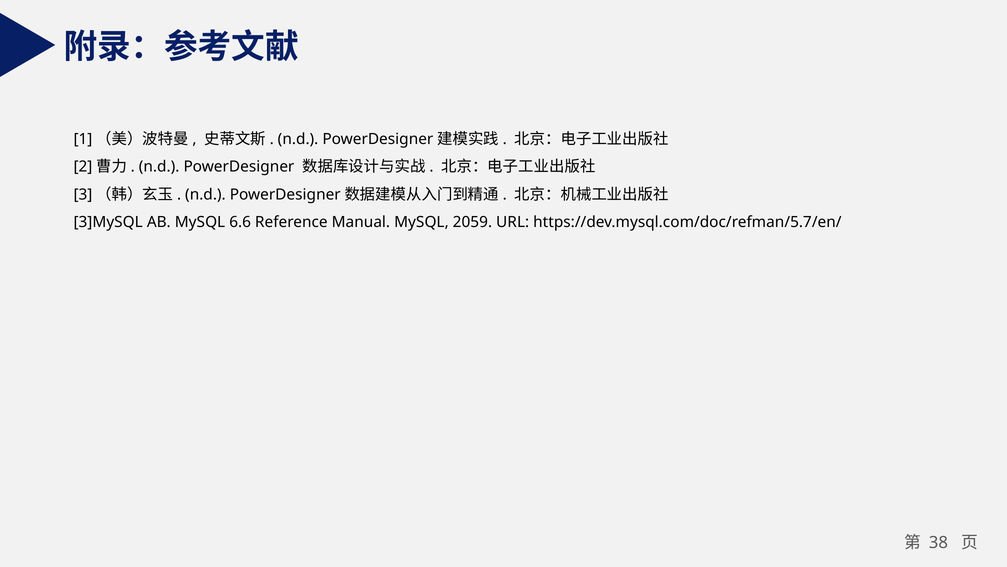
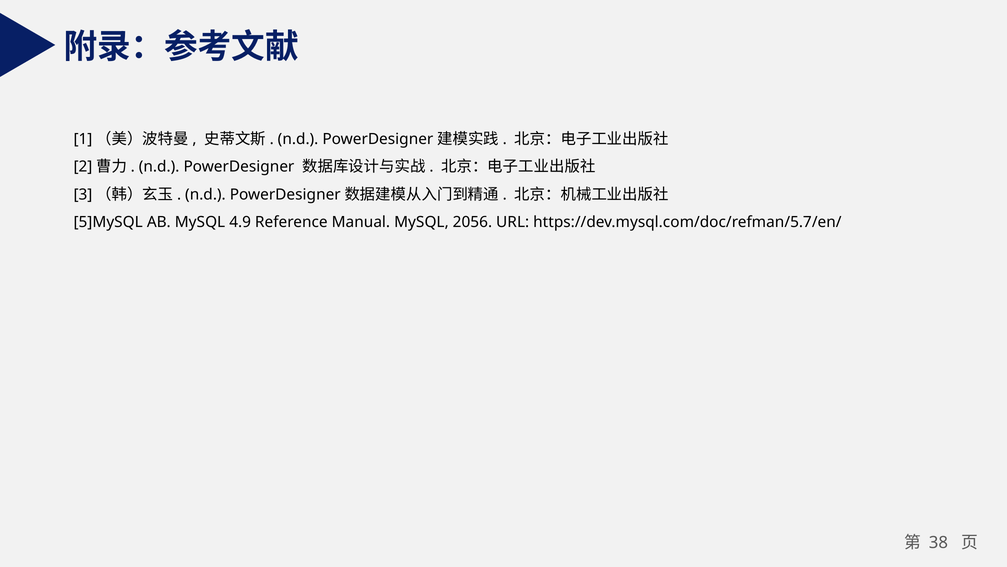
3]MySQL: 3]MySQL -> 5]MySQL (108, 222)
6.6: 6.6 -> 4.9 (240, 222)
2059: 2059 -> 2056 (472, 222)
